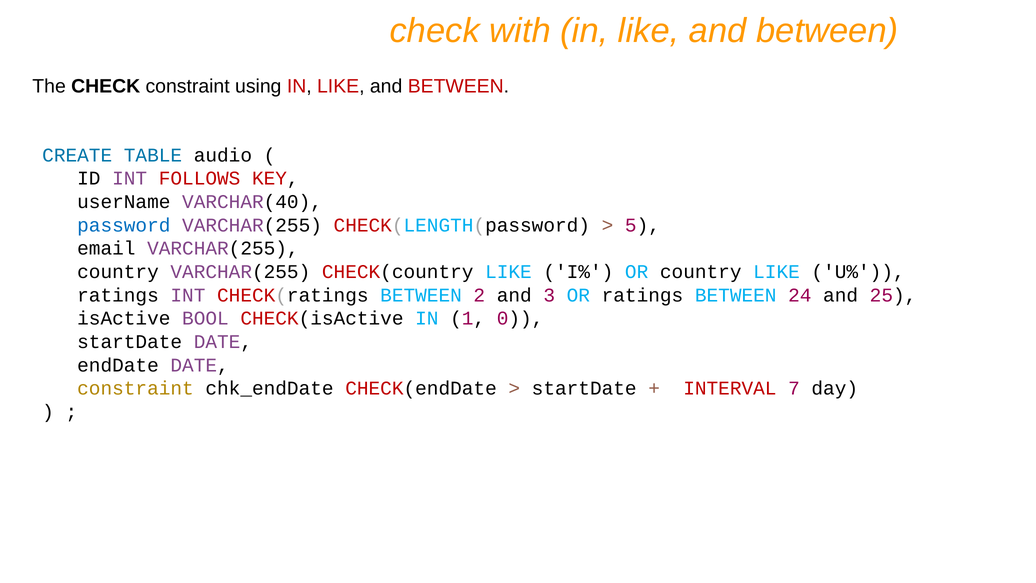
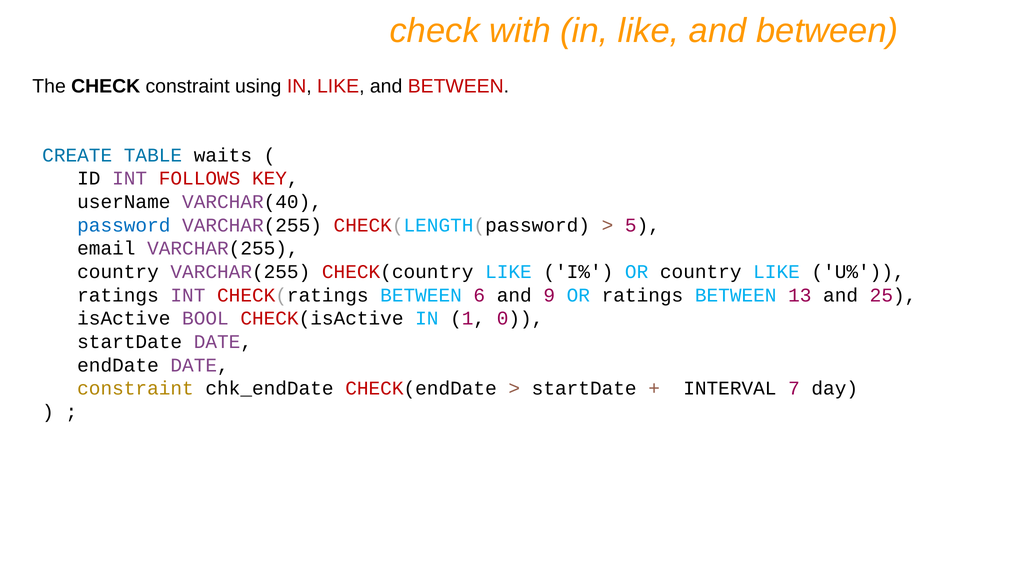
audio: audio -> waits (223, 155)
2: 2 -> 6 (479, 295)
3: 3 -> 9 (549, 295)
24: 24 -> 13 (800, 295)
INTERVAL colour: red -> black (730, 388)
